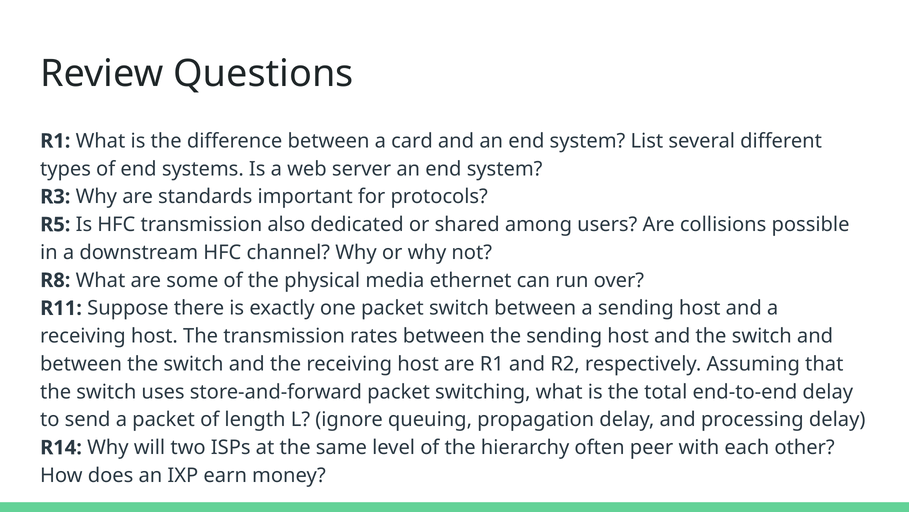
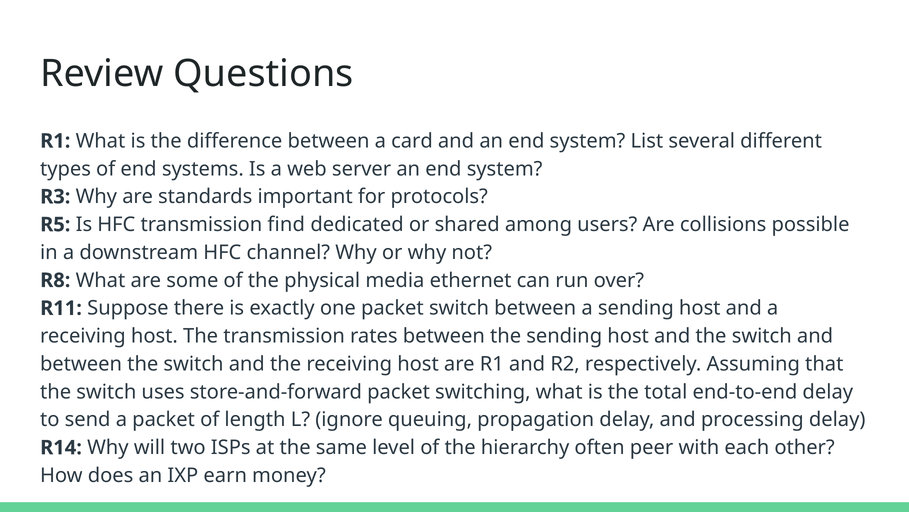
also: also -> find (286, 224)
